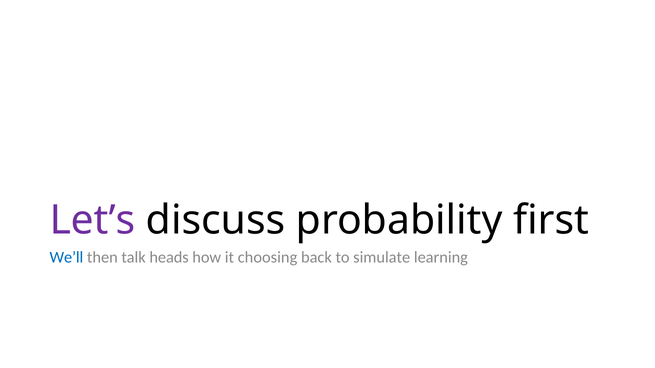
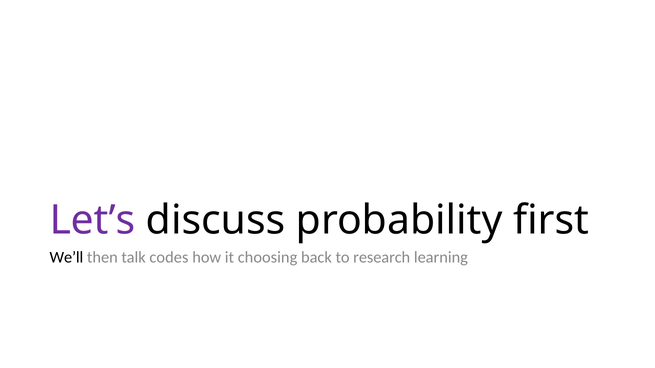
We’ll colour: blue -> black (66, 258)
heads: heads -> codes (169, 258)
simulate: simulate -> research (382, 258)
